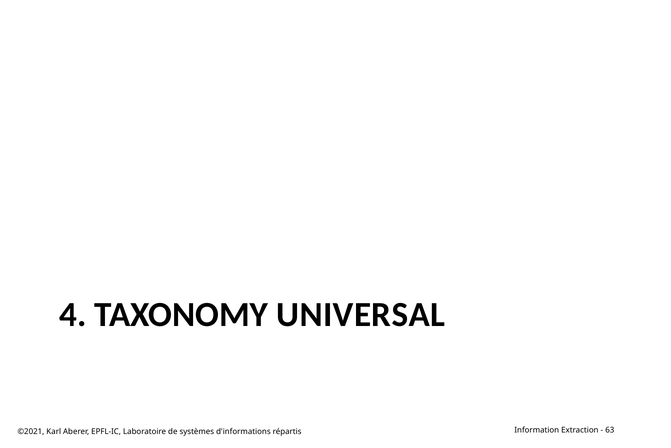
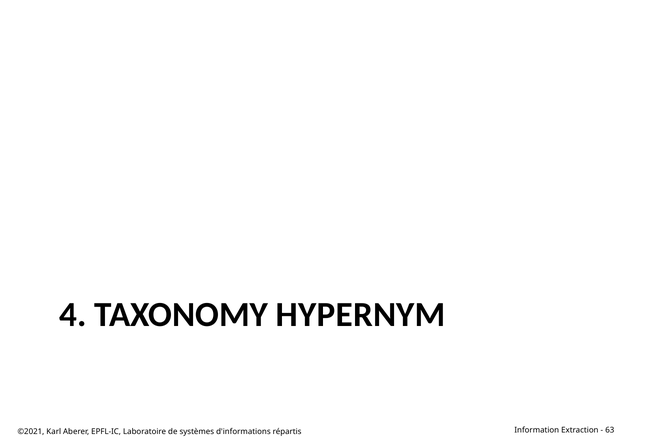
UNIVERSAL: UNIVERSAL -> HYPERNYM (361, 314)
